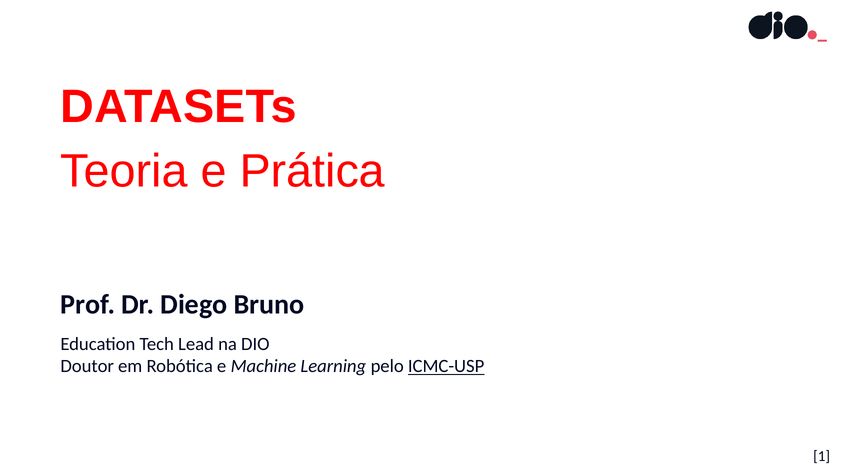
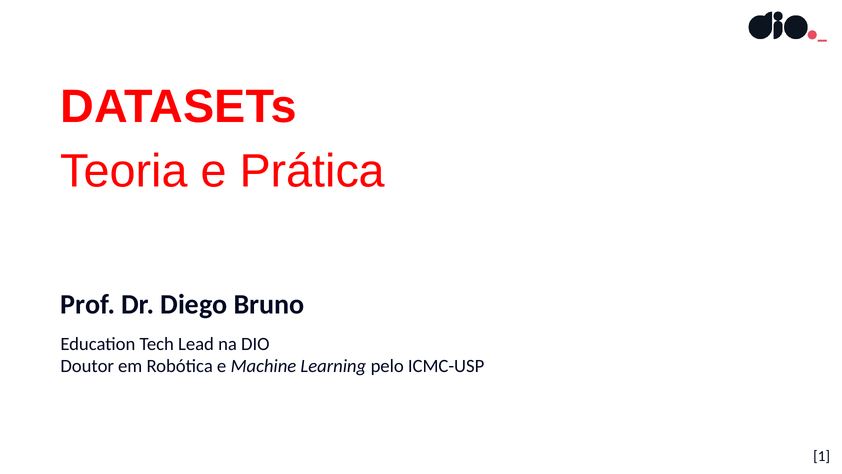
ICMC-USP underline: present -> none (446, 366)
